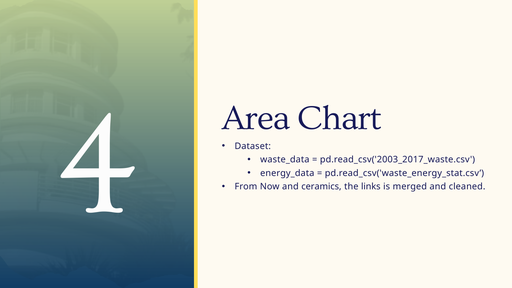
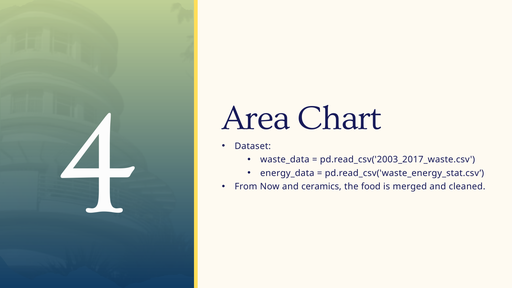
links: links -> food (371, 187)
